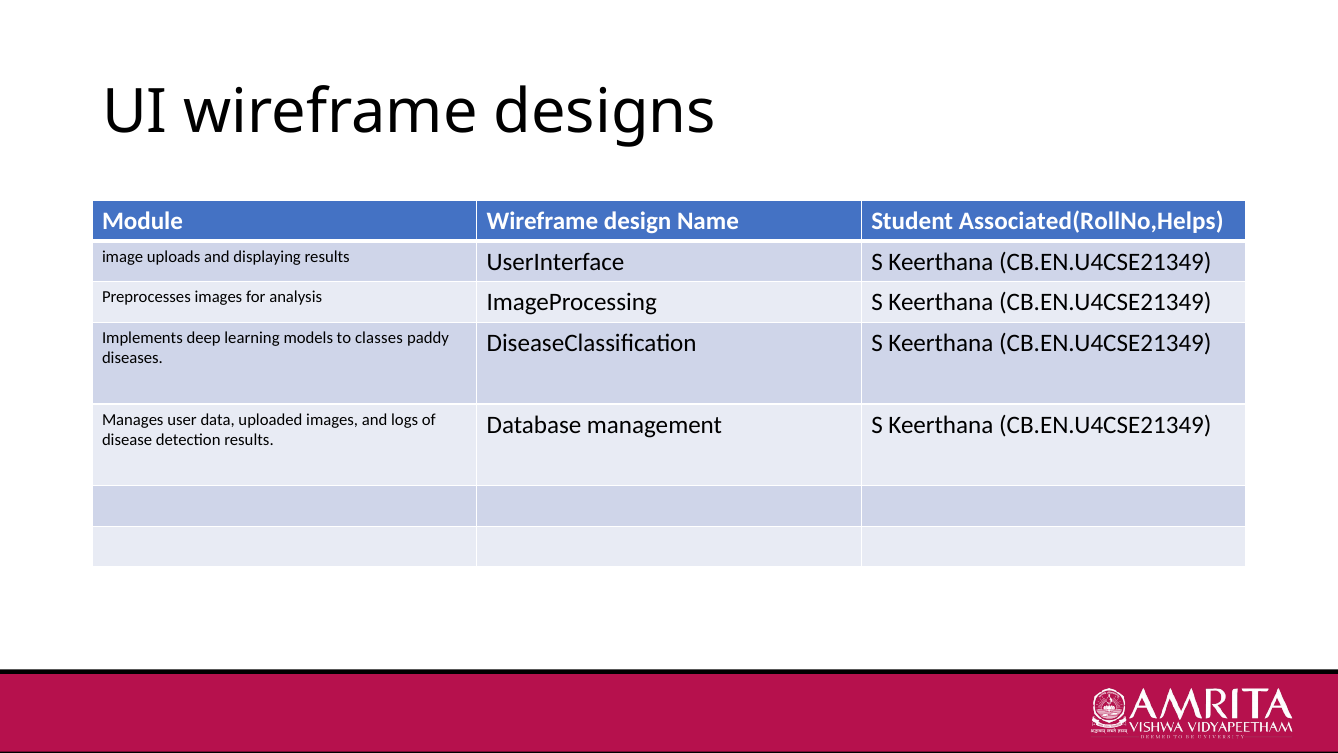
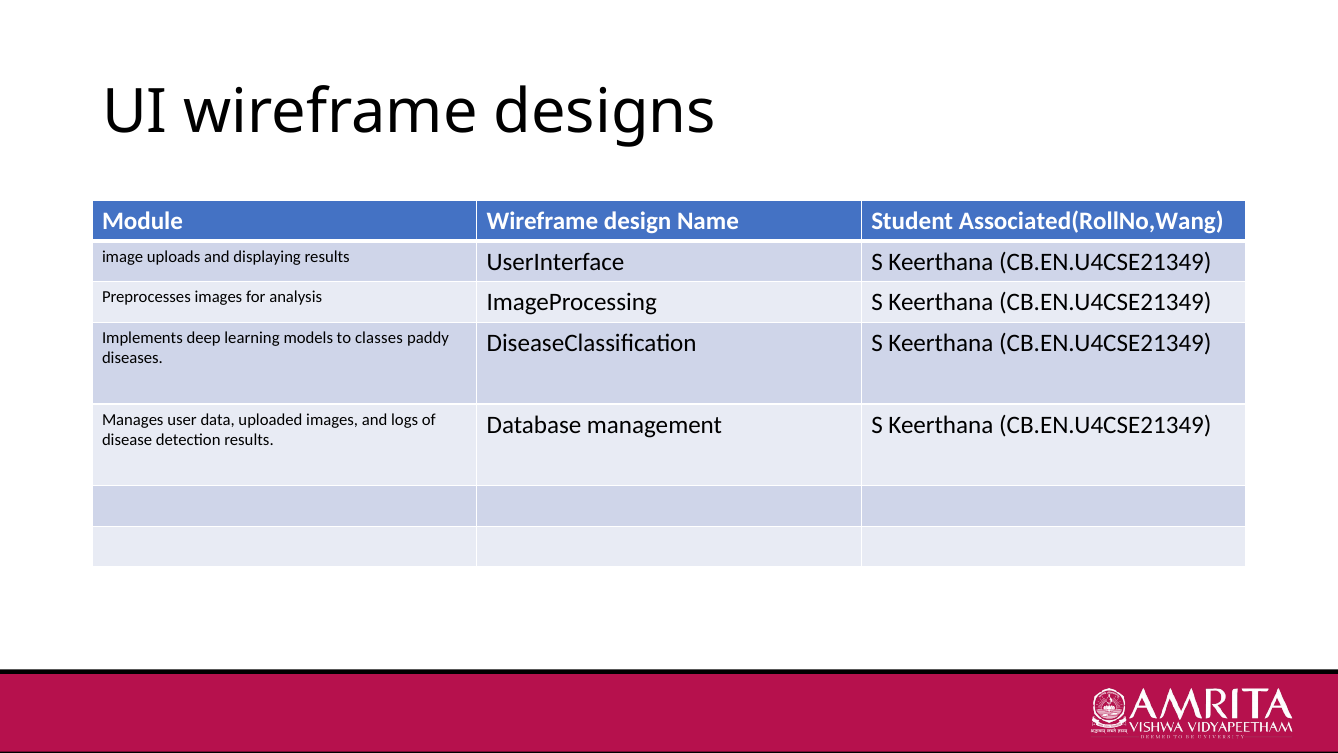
Associated(RollNo,Helps: Associated(RollNo,Helps -> Associated(RollNo,Wang (1091, 221)
